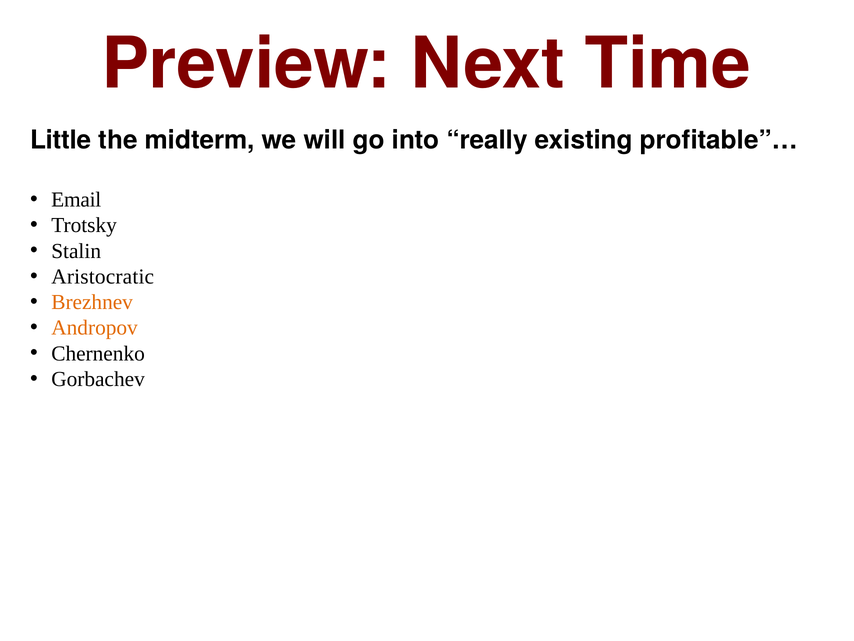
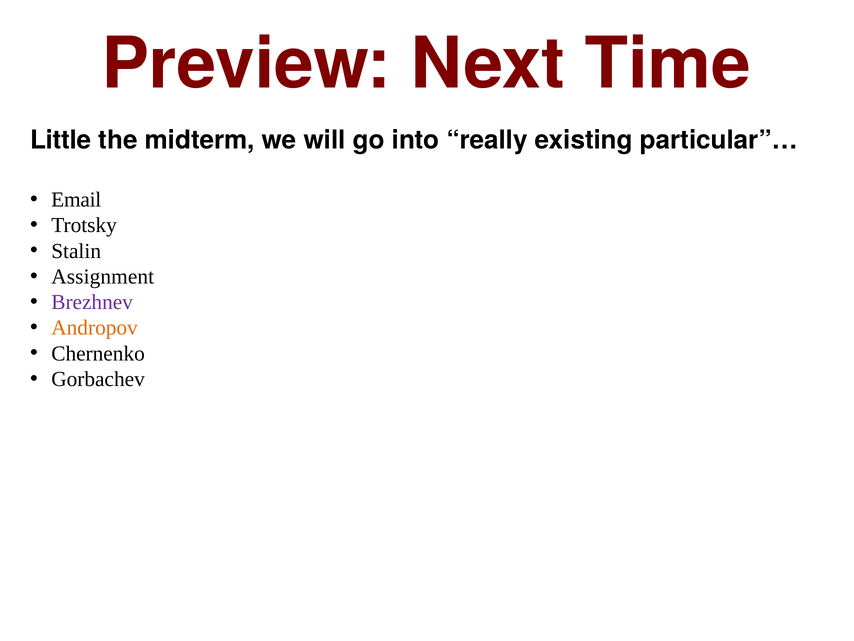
profitable”…: profitable”… -> particular”… (719, 140)
Aristocratic: Aristocratic -> Assignment (103, 276)
Brezhnev colour: orange -> purple (92, 302)
